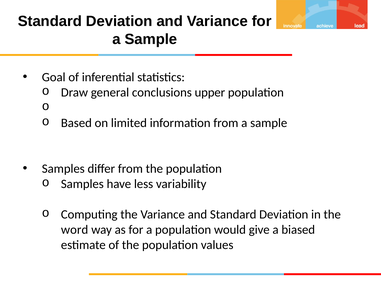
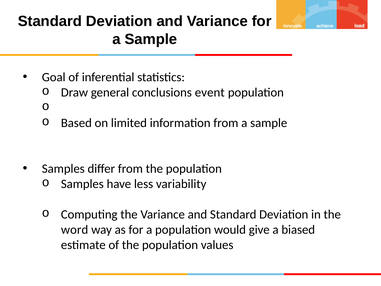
upper: upper -> event (210, 92)
